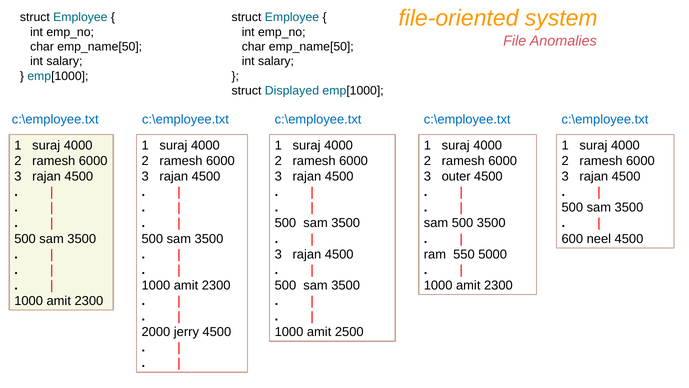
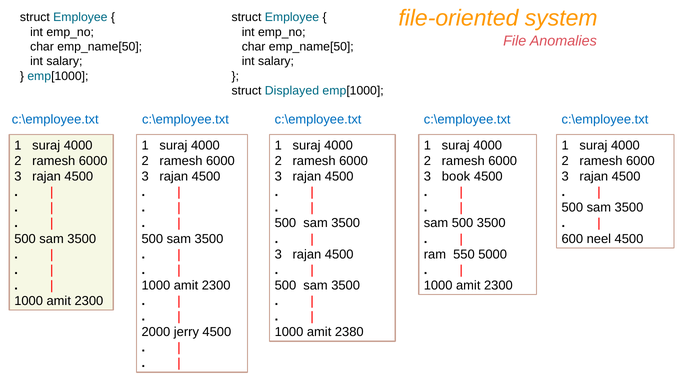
outer: outer -> book (456, 176)
2500: 2500 -> 2380 (349, 331)
